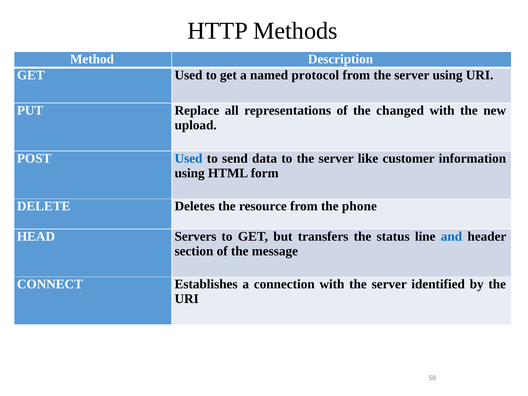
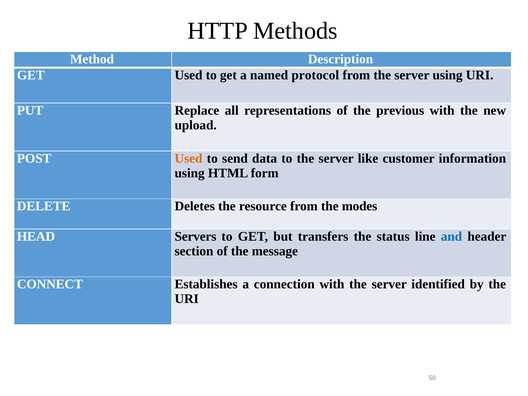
changed: changed -> previous (400, 111)
Used colour: blue -> orange (189, 158)
phone: phone -> modes (360, 206)
